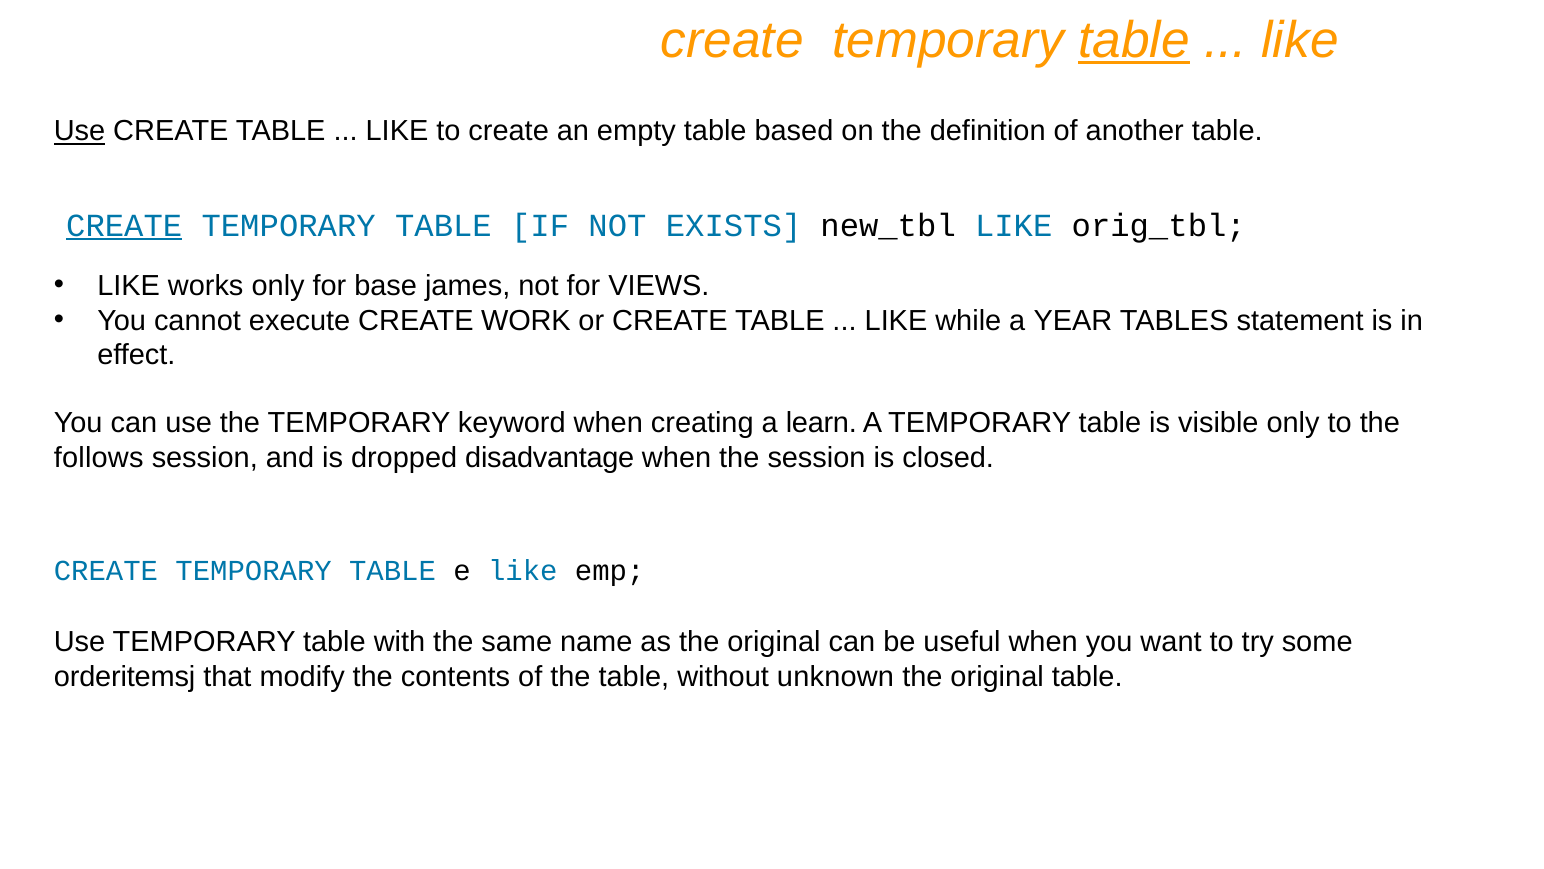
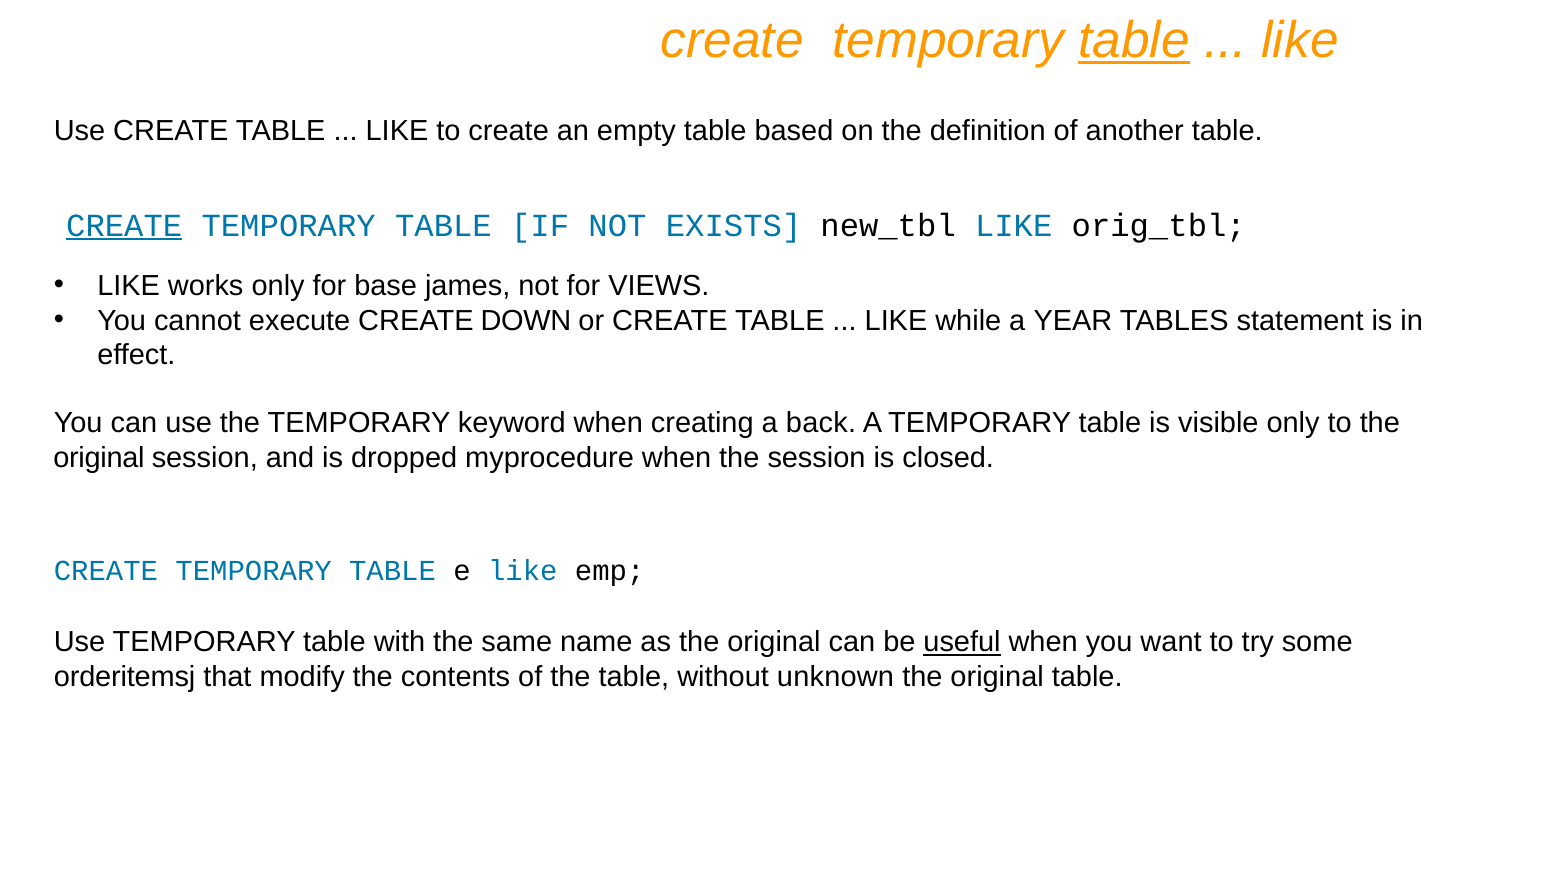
Use underline: present -> none (80, 131)
WORK: WORK -> DOWN (526, 320)
learn: learn -> back (821, 423)
follows: follows -> original (99, 458)
disadvantage: disadvantage -> myprocedure (550, 458)
useful underline: none -> present (962, 642)
